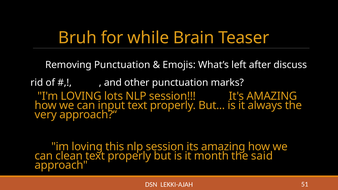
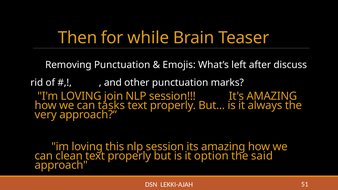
Bruh: Bruh -> Then (78, 38)
lots: lots -> join (114, 96)
input: input -> tasks (111, 105)
month: month -> option (211, 156)
